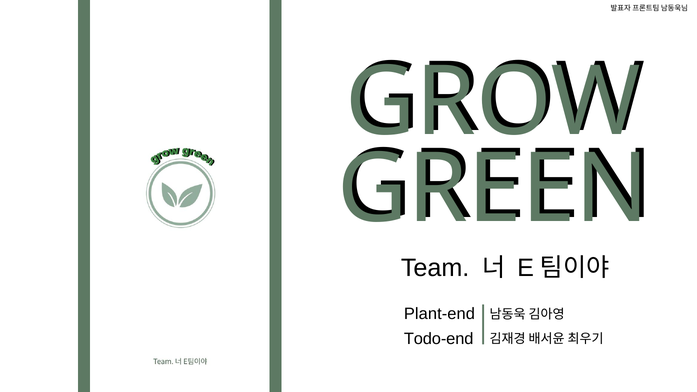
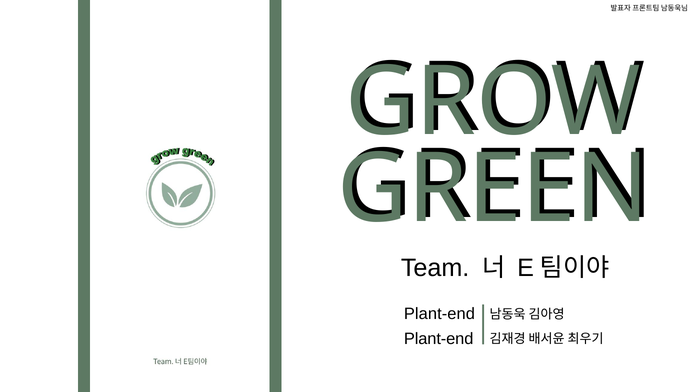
Todo-end: Todo-end -> Plant-end (439, 339)
